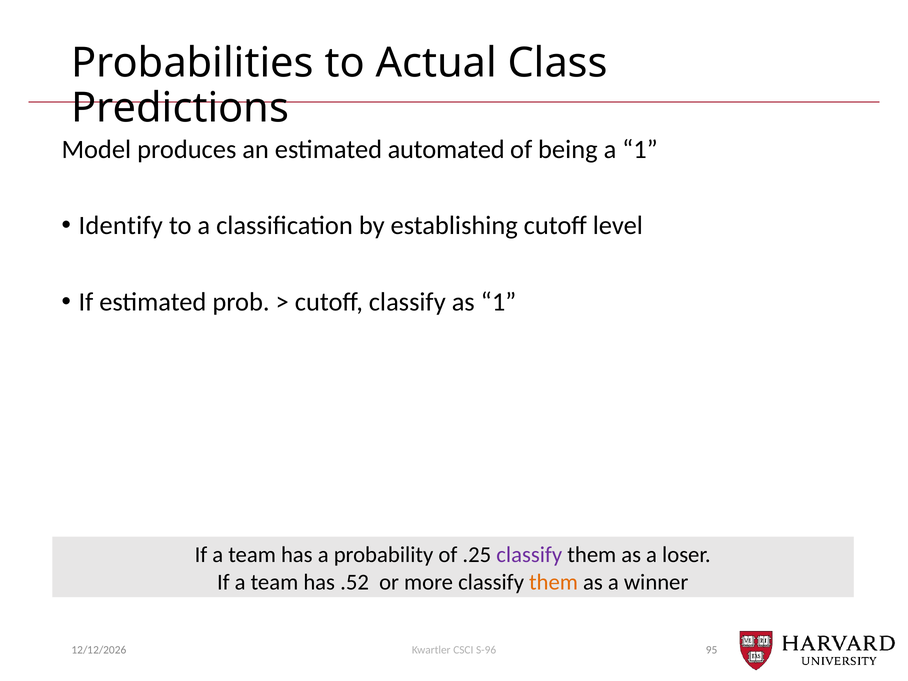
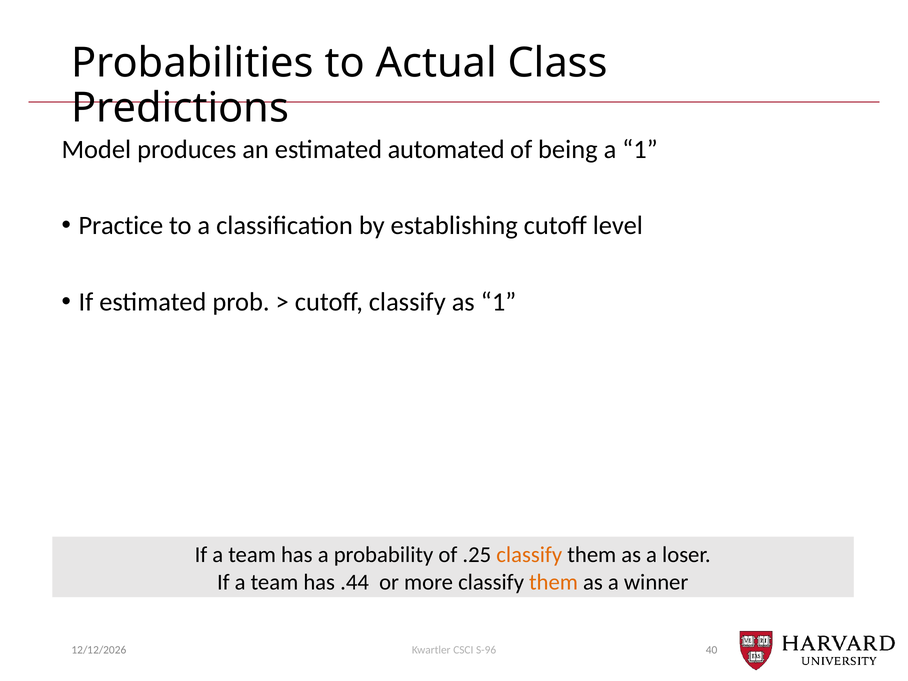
Identify: Identify -> Practice (121, 226)
classify colour: purple -> orange (529, 555)
.52: .52 -> .44 (355, 582)
95: 95 -> 40 (712, 650)
